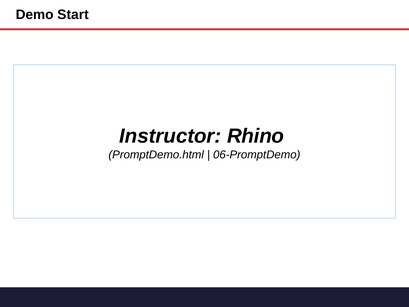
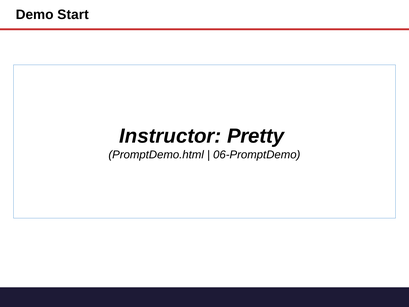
Rhino: Rhino -> Pretty (256, 136)
